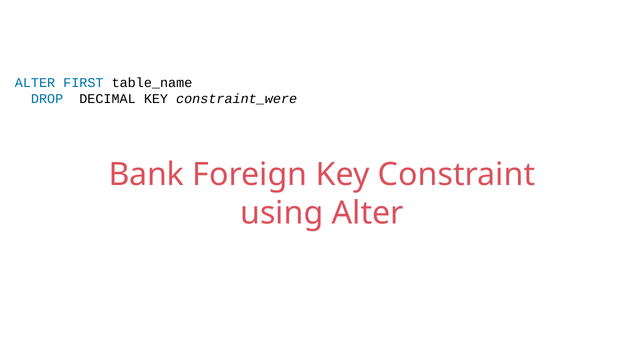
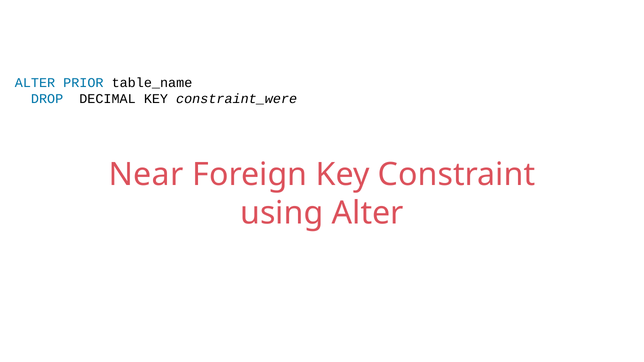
FIRST: FIRST -> PRIOR (83, 83)
Bank: Bank -> Near (146, 175)
